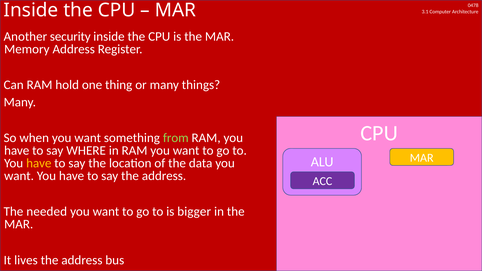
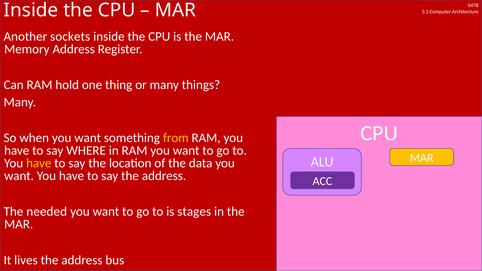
security: security -> sockets (70, 36)
from colour: light green -> yellow (176, 138)
bigger: bigger -> stages (194, 212)
